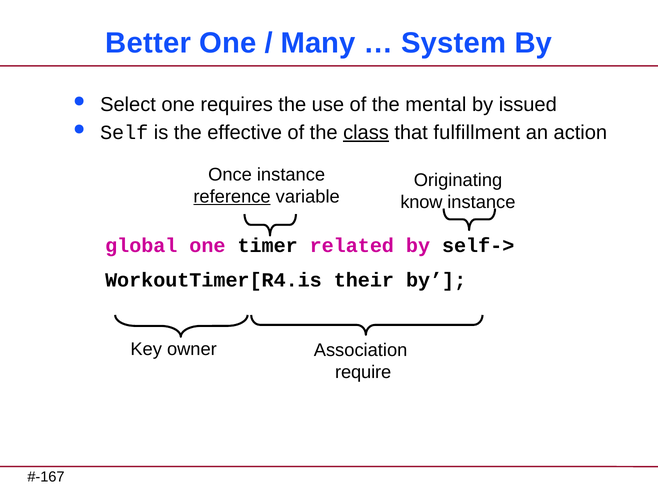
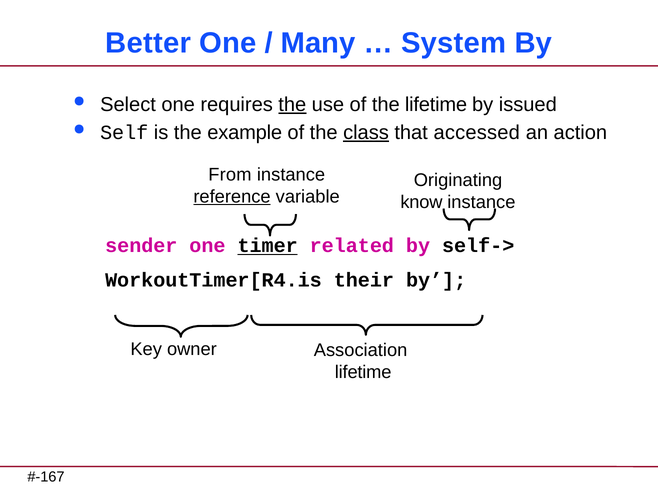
the underline: none -> present (292, 104)
the mental: mental -> lifetime (436, 104)
effective: effective -> example (245, 133)
fulfillment: fulfillment -> accessed (477, 133)
Once: Once -> From (230, 174)
global: global -> sender (141, 246)
timer underline: none -> present (268, 246)
require: require -> lifetime (363, 372)
